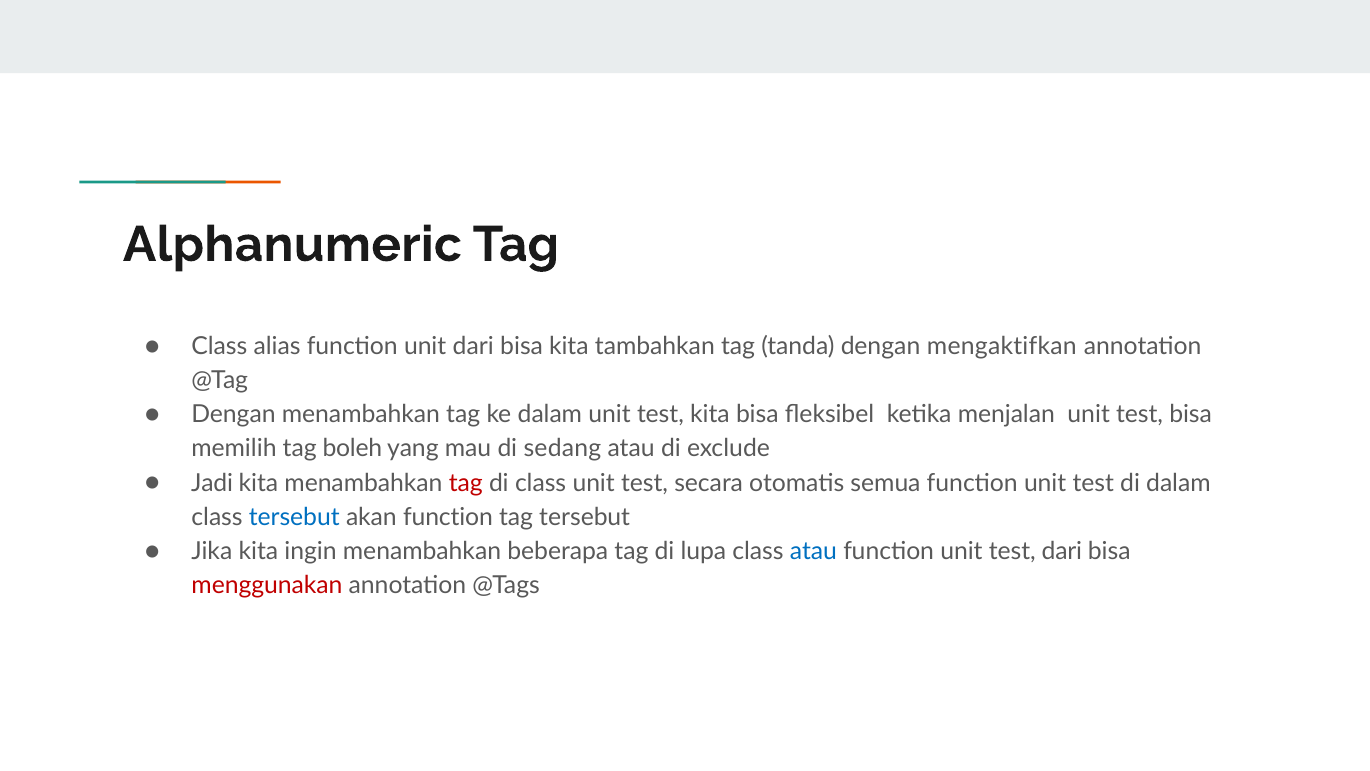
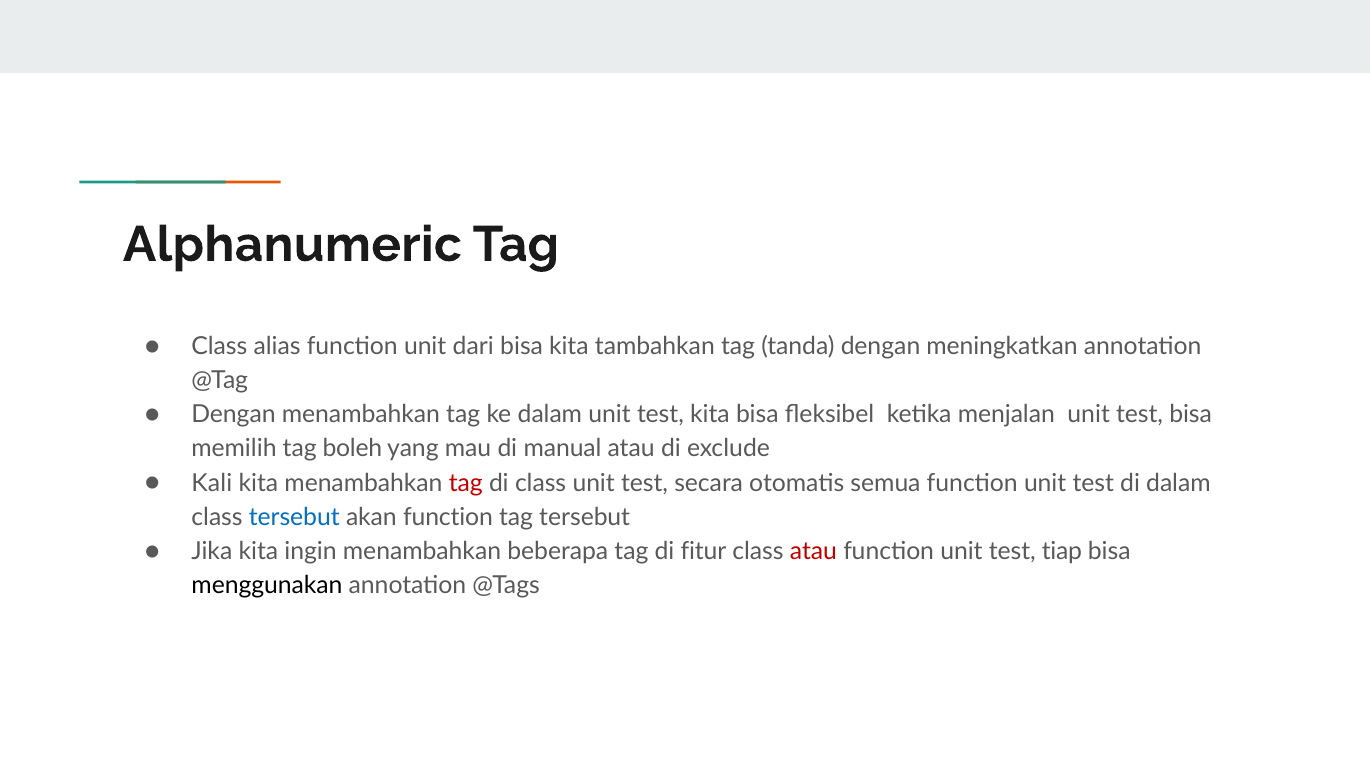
mengaktifkan: mengaktifkan -> meningkatkan (1002, 346)
sedang: sedang -> manual (563, 449)
Jadi: Jadi -> Kali (212, 483)
lupa: lupa -> fitur (704, 551)
atau colour: blue -> red (813, 551)
test dari: dari -> tiap (1062, 551)
menggunakan colour: red -> black (267, 585)
